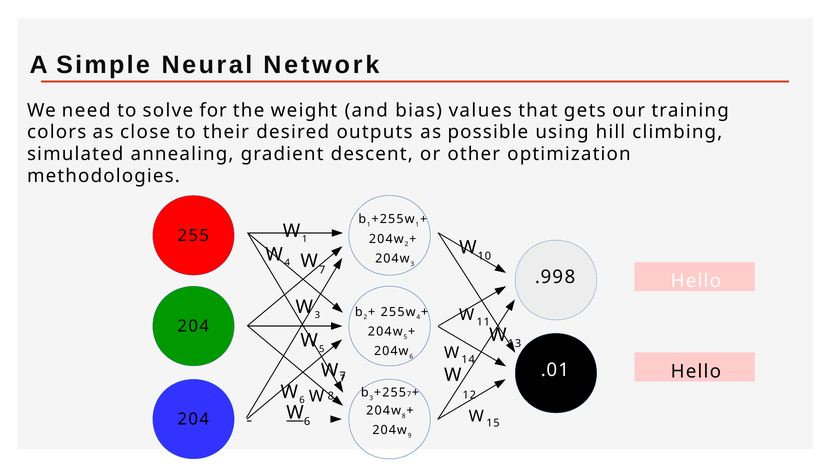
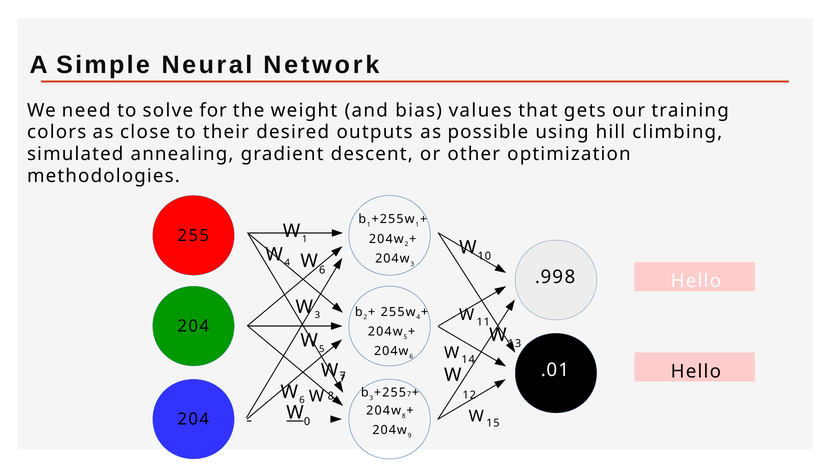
7: 7 -> 6 (322, 270)
6: 6 -> 0 (307, 421)
